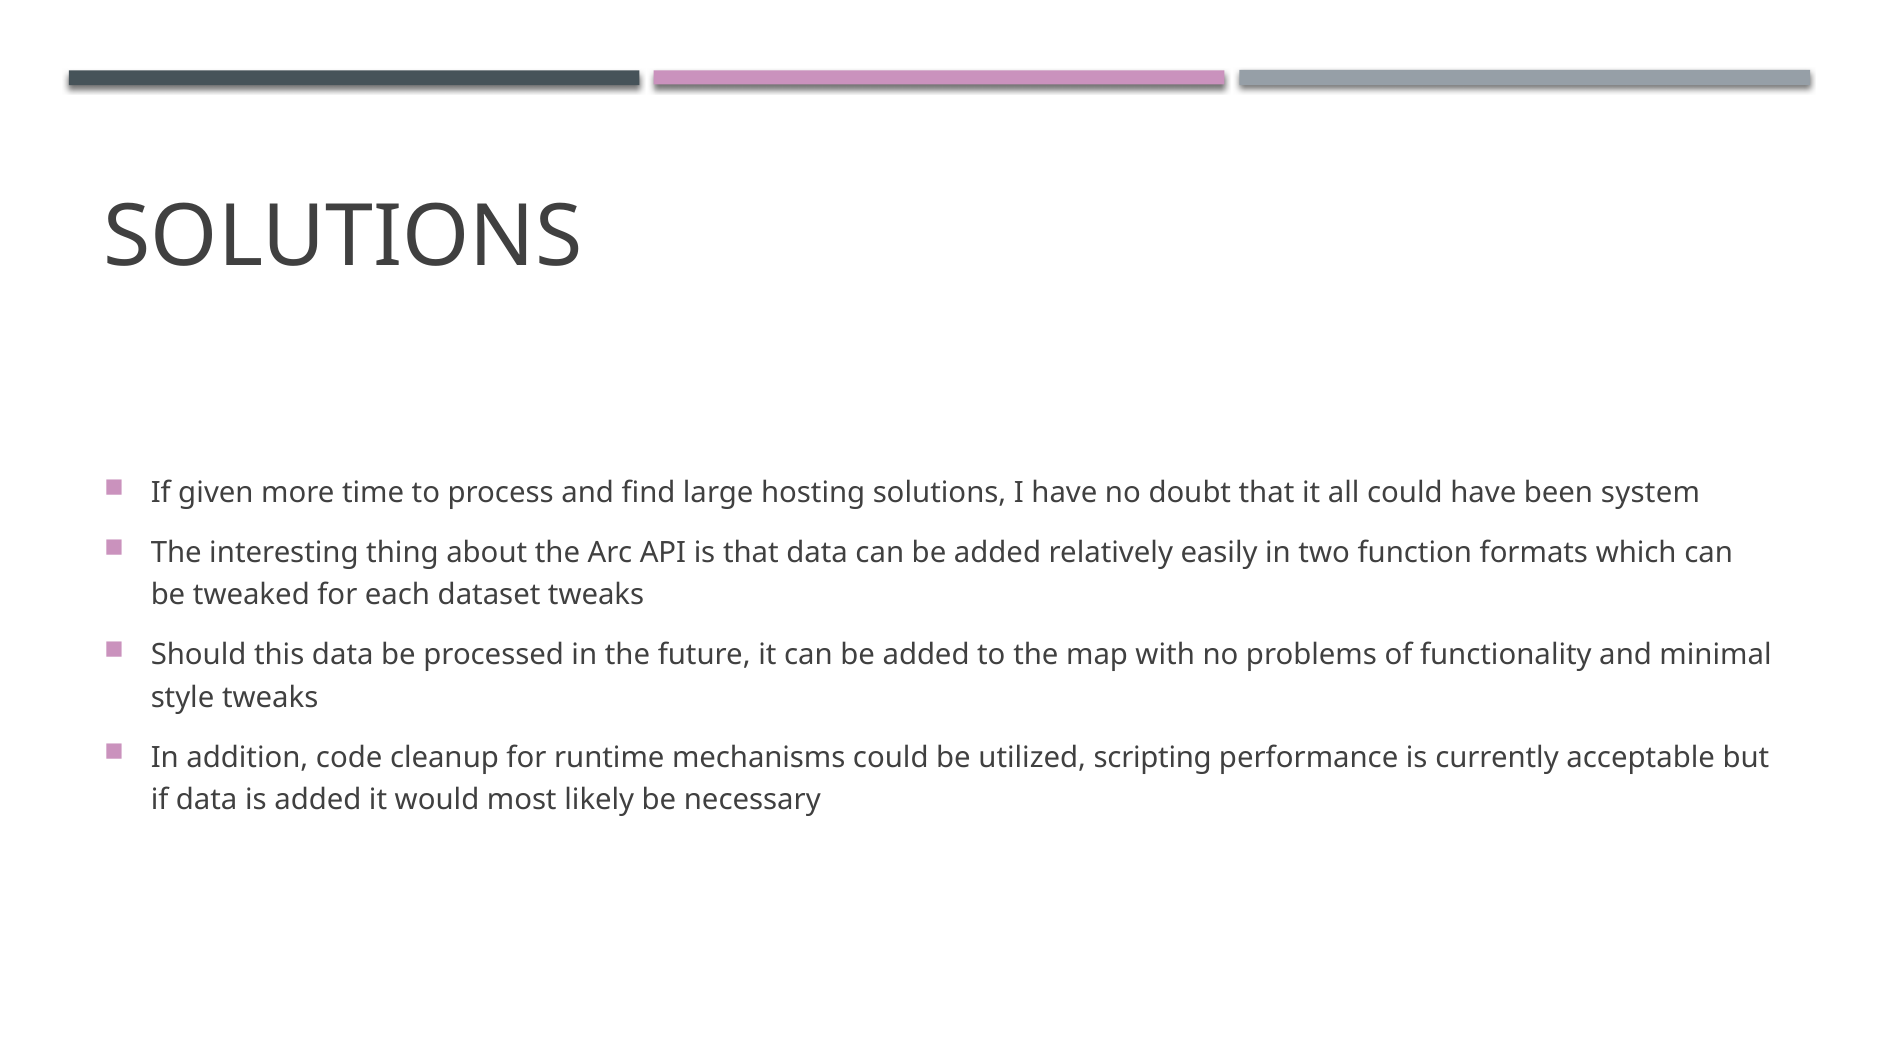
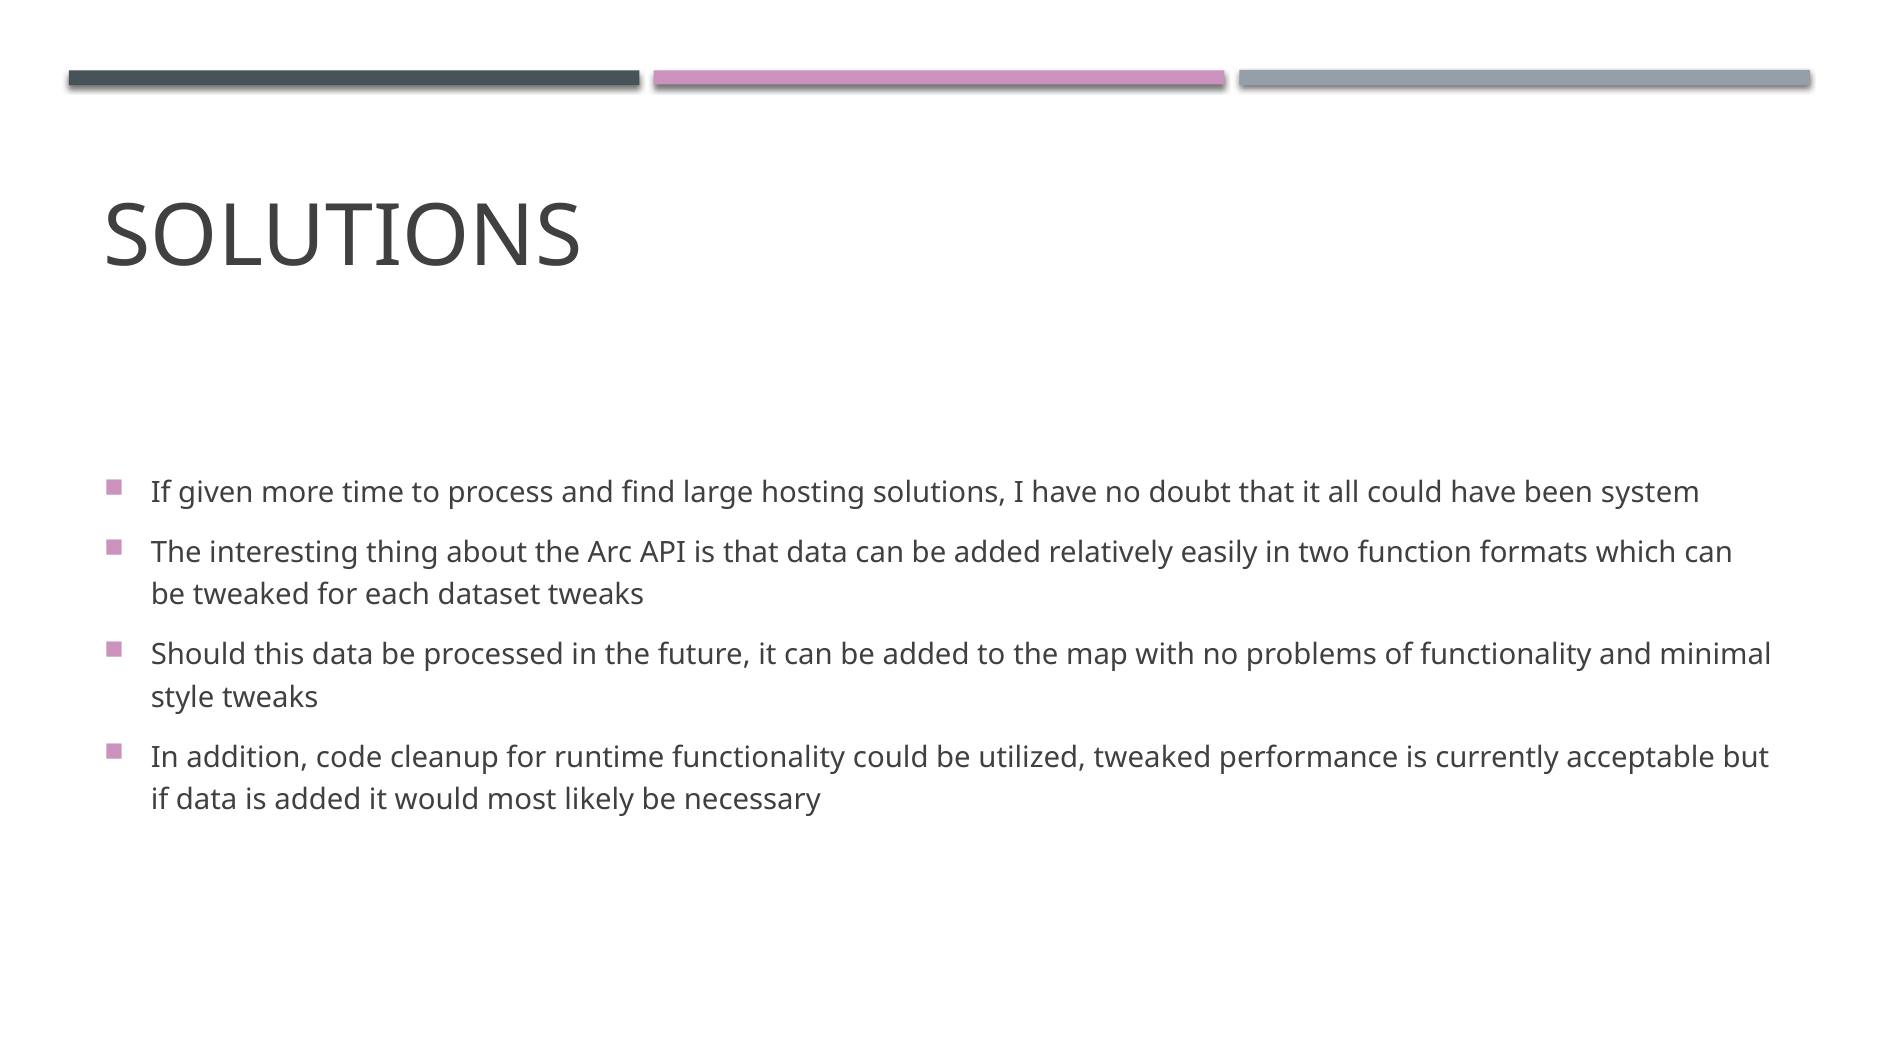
runtime mechanisms: mechanisms -> functionality (759, 757)
utilized scripting: scripting -> tweaked (1153, 757)
